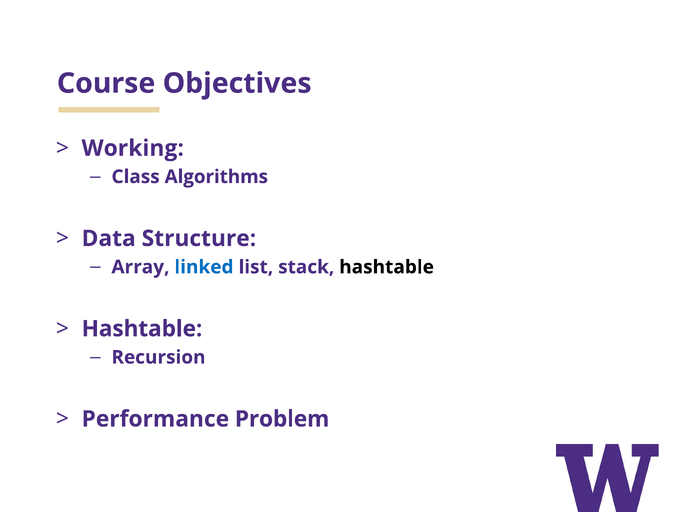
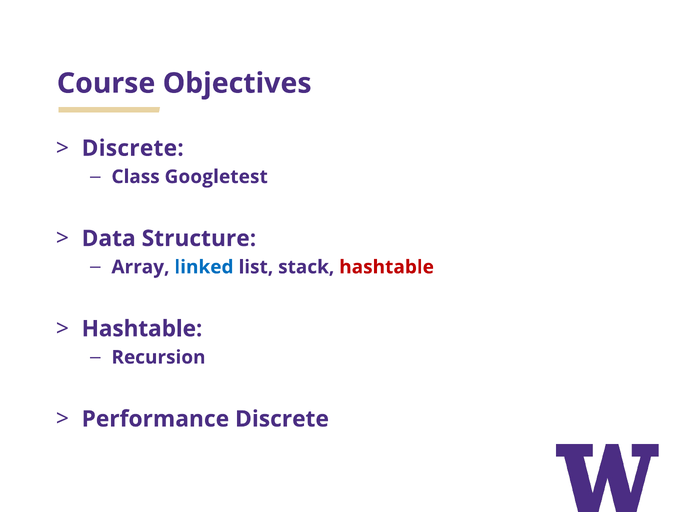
Working: Working -> Discrete (133, 148)
Algorithms: Algorithms -> Googletest (216, 177)
hashtable colour: black -> red (387, 267)
Performance Problem: Problem -> Discrete (282, 419)
